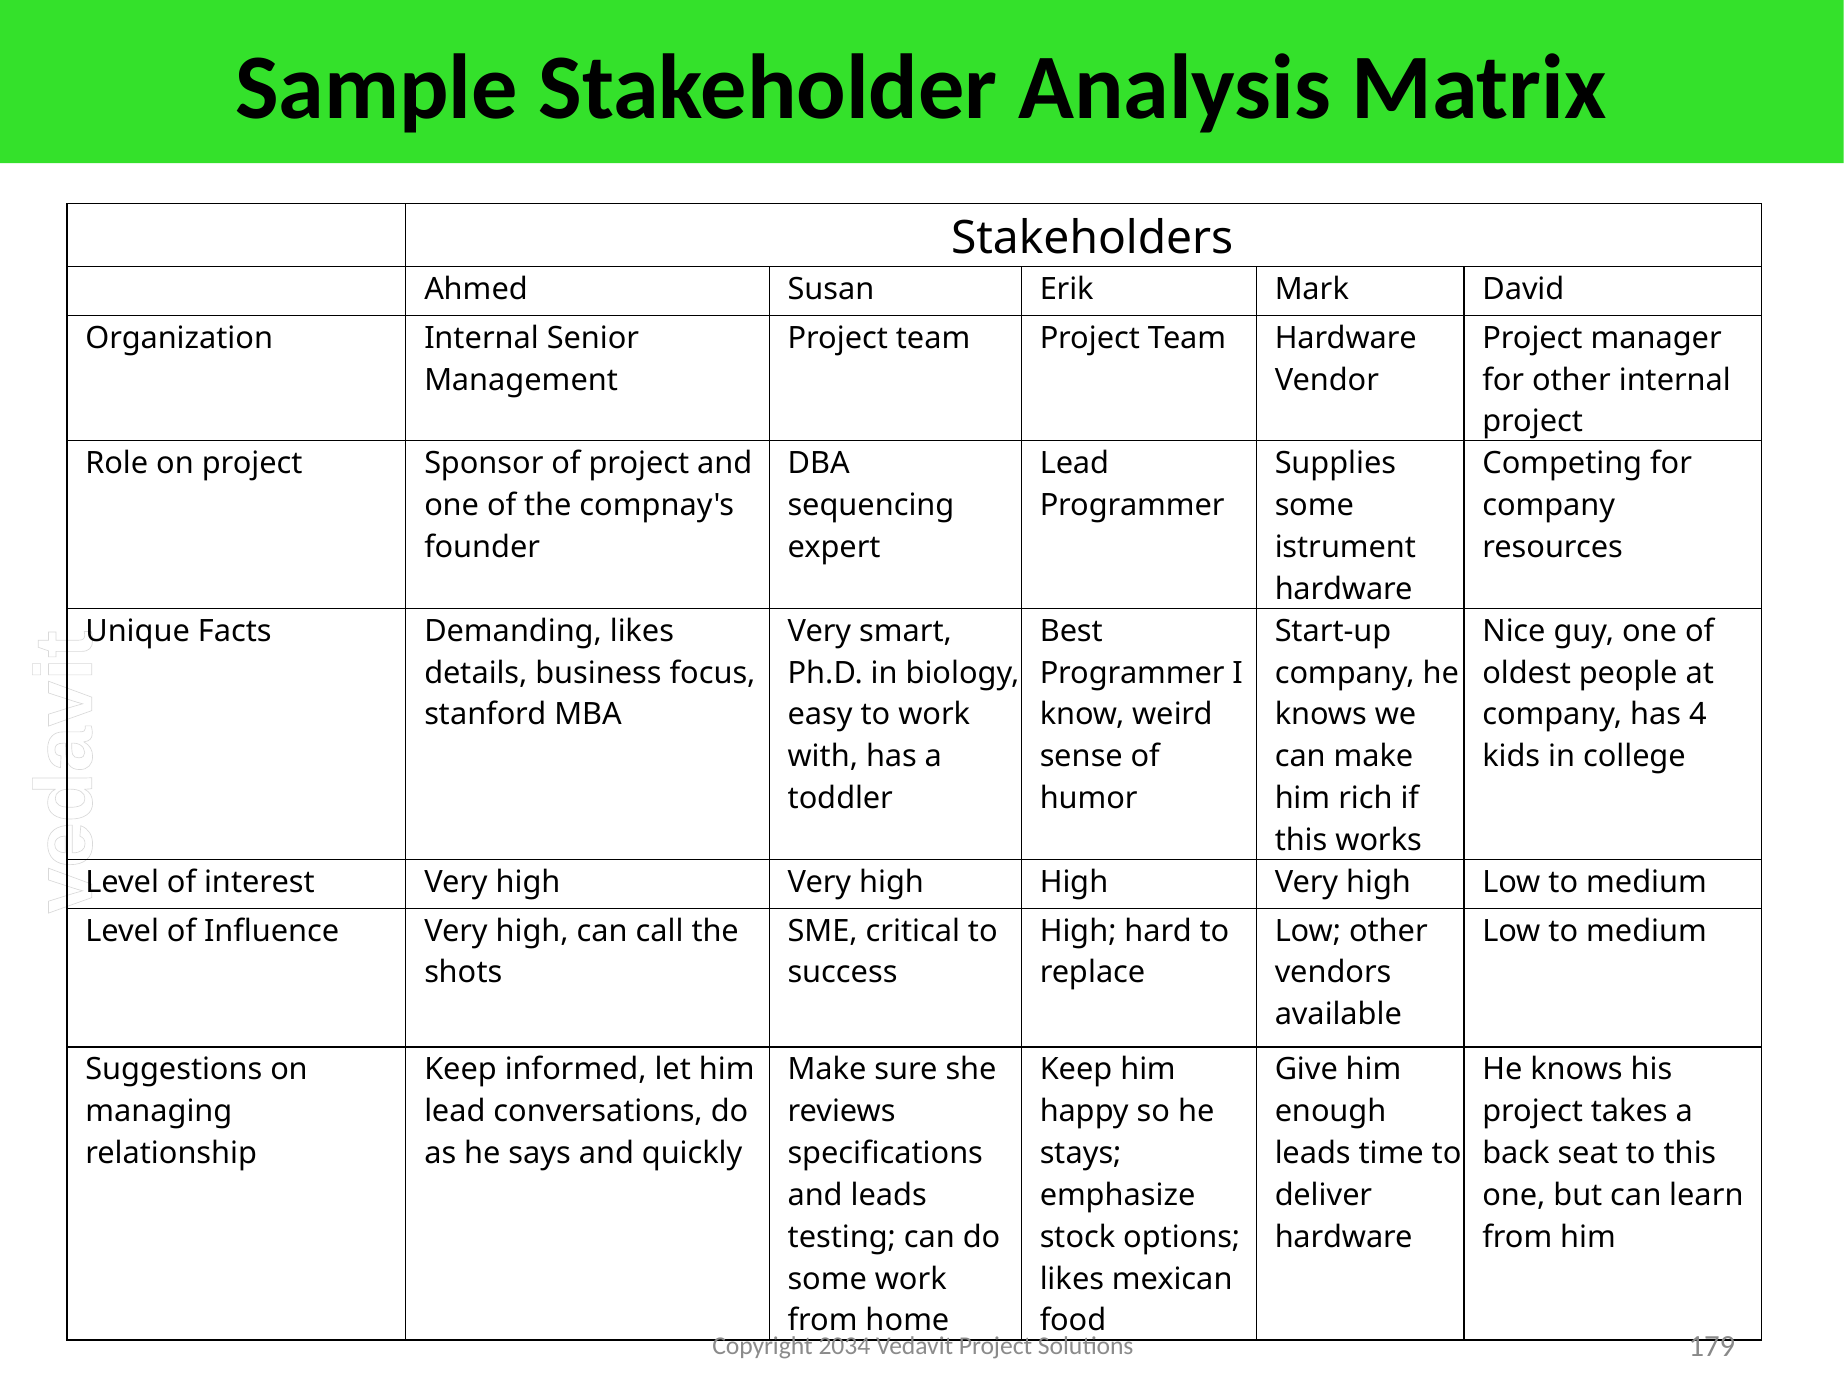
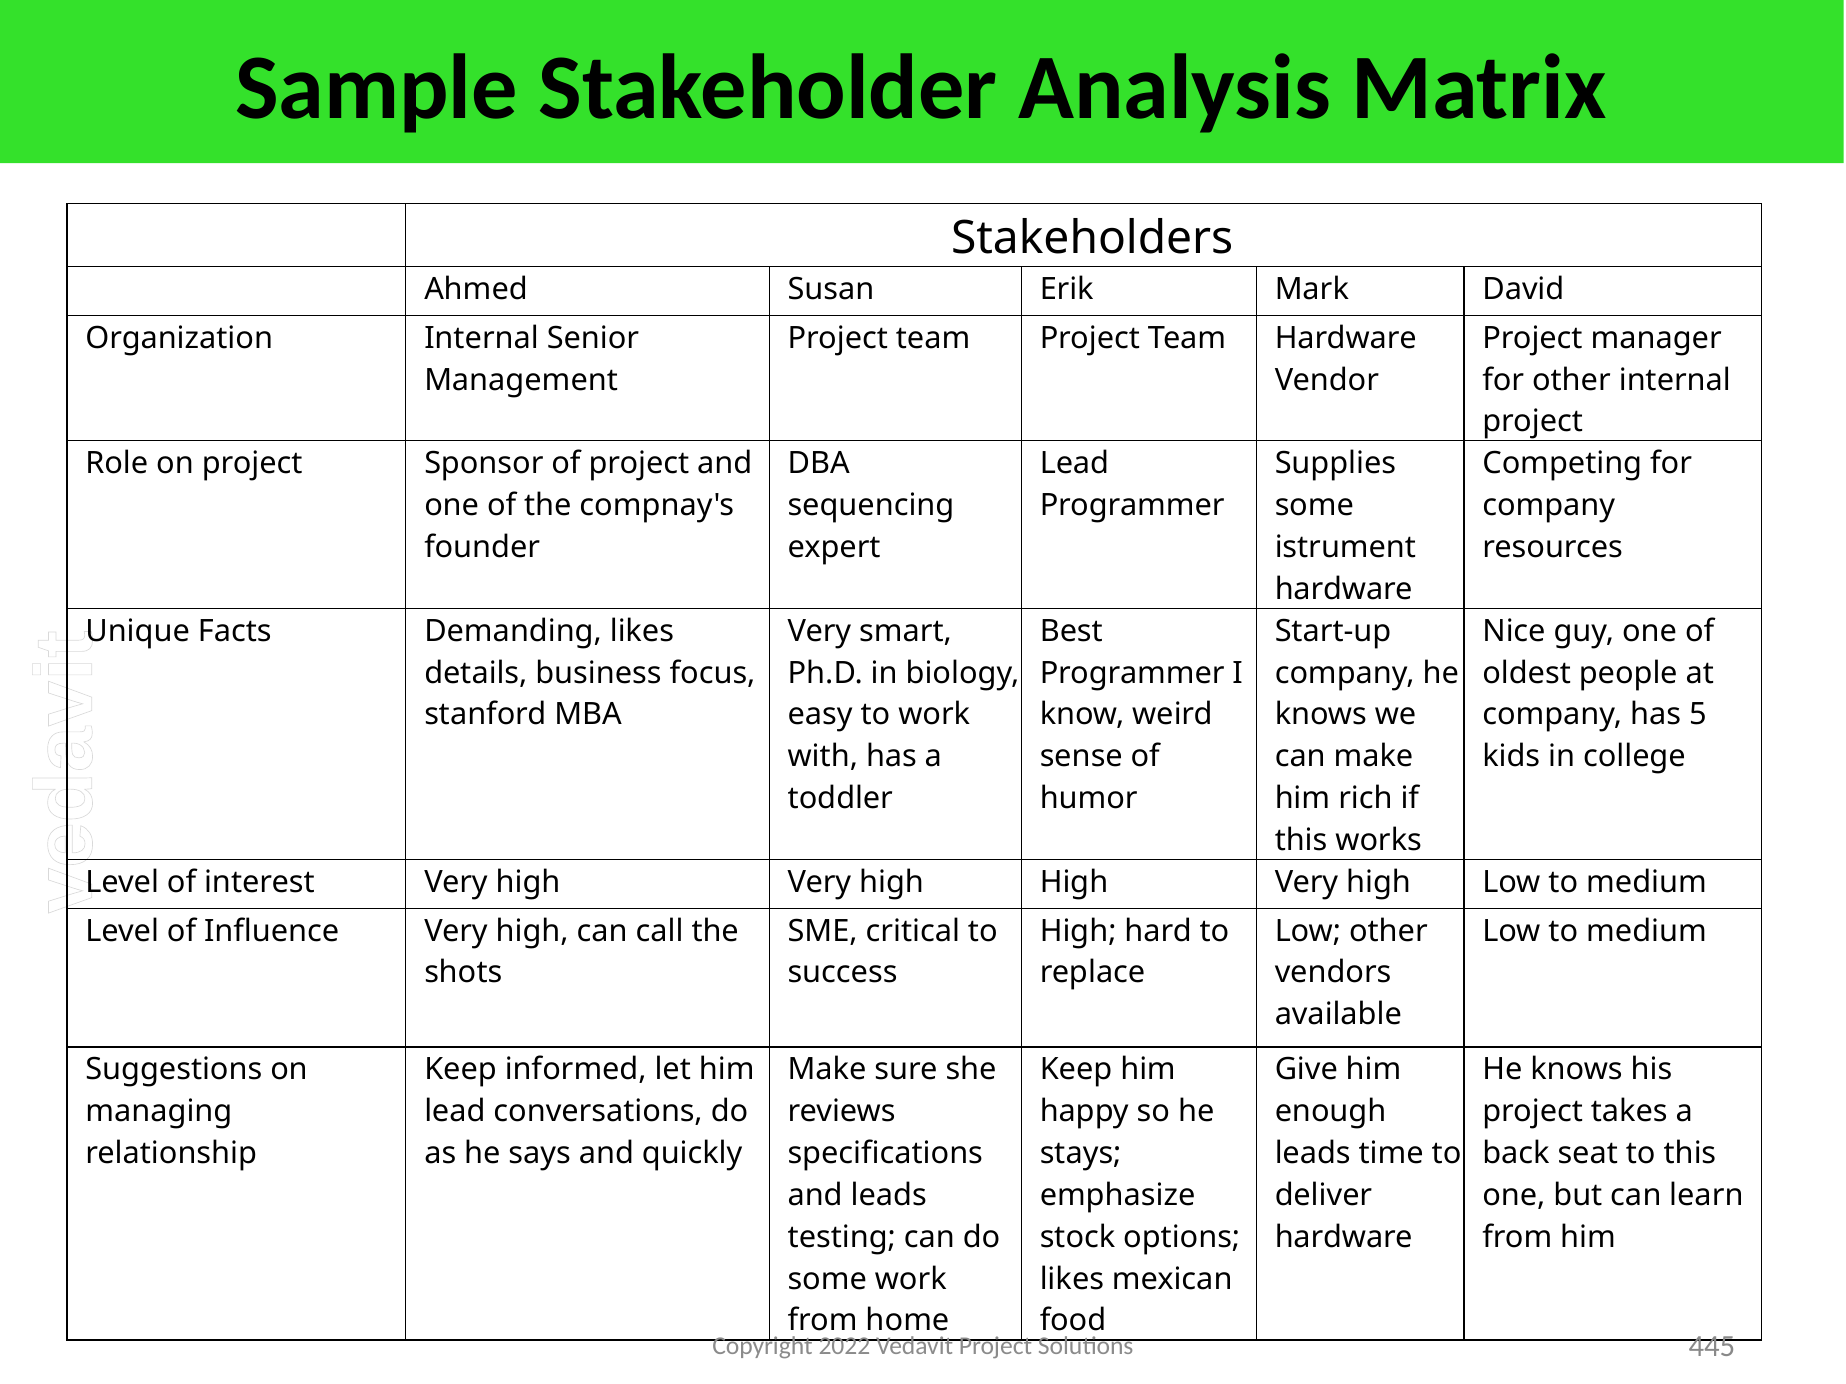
4: 4 -> 5 (1698, 715)
2034: 2034 -> 2022 (844, 1347)
179: 179 -> 445 (1712, 1347)
